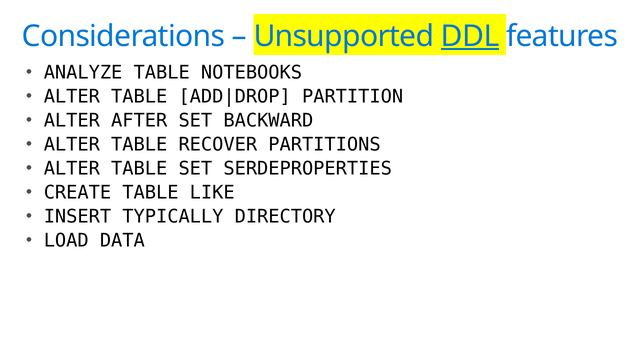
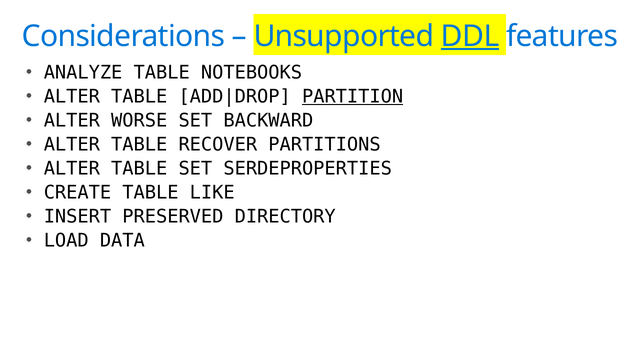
PARTITION underline: none -> present (353, 97)
AFTER: AFTER -> WORSE (139, 120)
TYPICALLY: TYPICALLY -> PRESERVED (173, 216)
